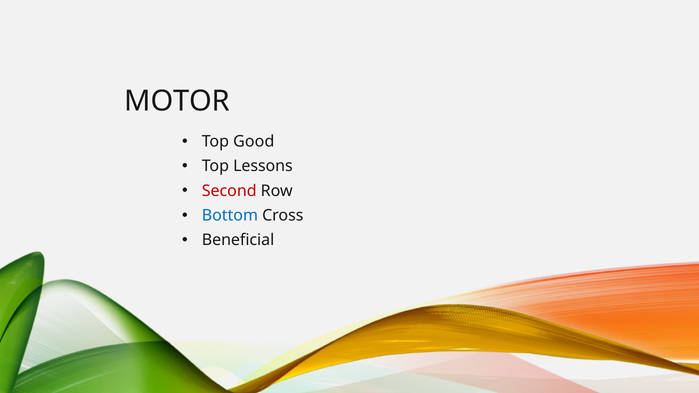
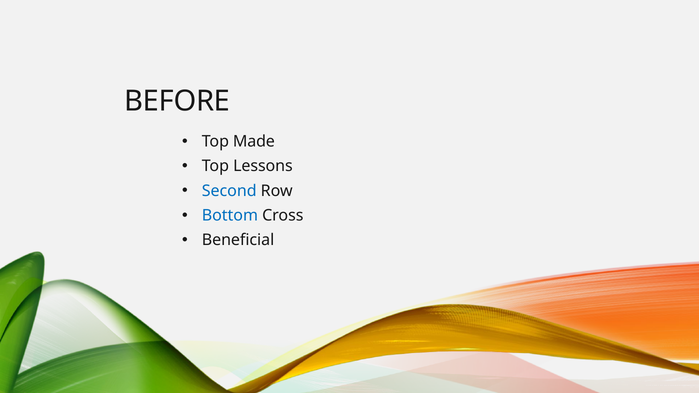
MOTOR: MOTOR -> BEFORE (177, 101)
Good: Good -> Made (254, 142)
Second colour: red -> blue (229, 191)
